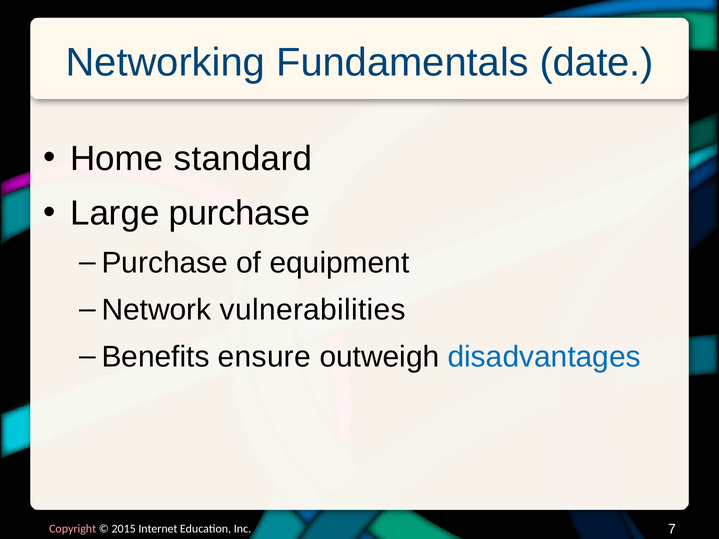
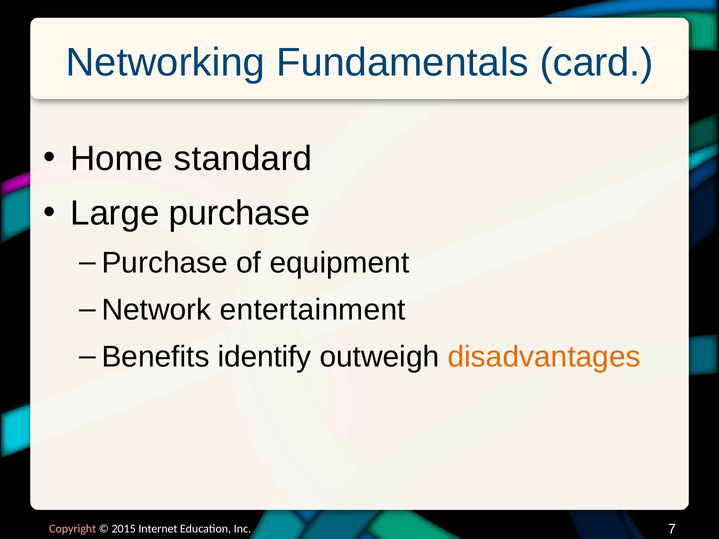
date: date -> card (597, 63)
vulnerabilities: vulnerabilities -> entertainment (313, 310)
ensure: ensure -> identify (265, 357)
disadvantages colour: blue -> orange (544, 357)
